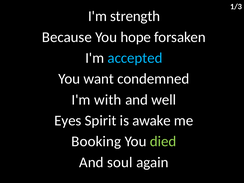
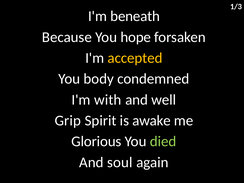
strength: strength -> beneath (135, 16)
accepted colour: light blue -> yellow (135, 58)
want: want -> body (99, 79)
Eyes: Eyes -> Grip (68, 121)
Booking: Booking -> Glorious (96, 141)
